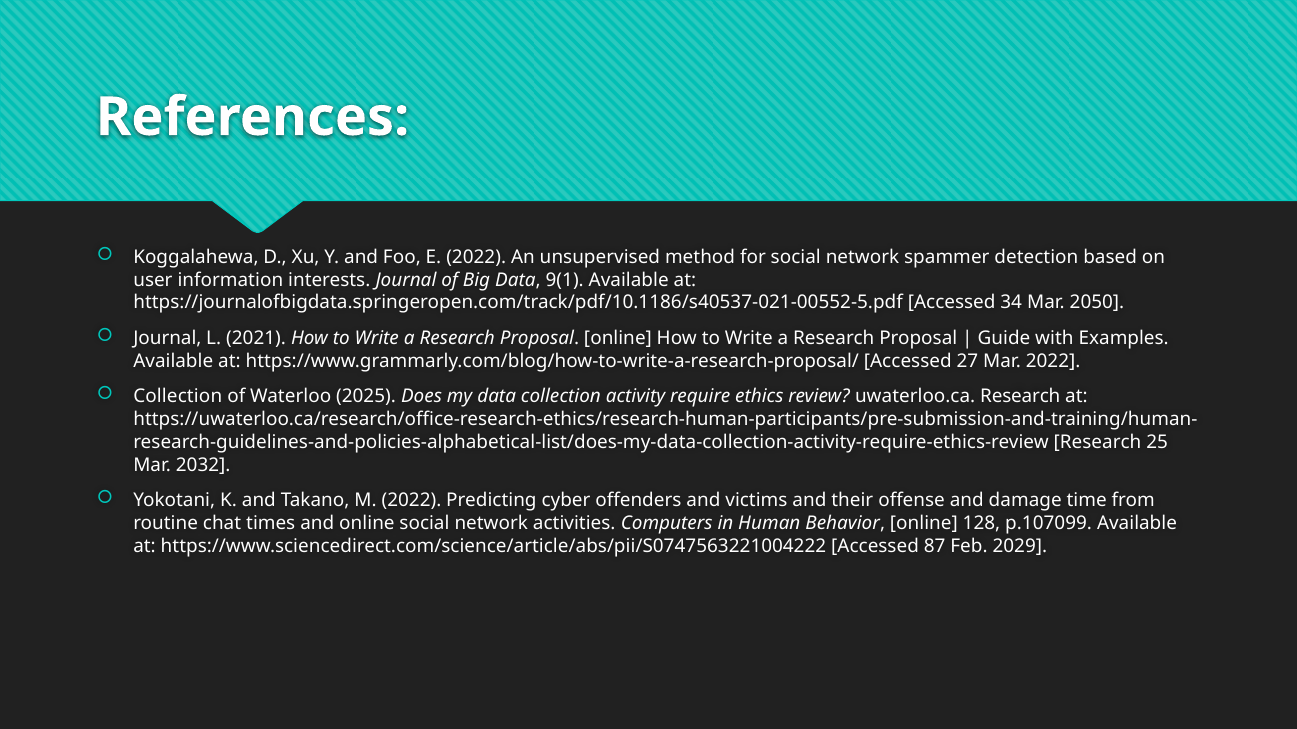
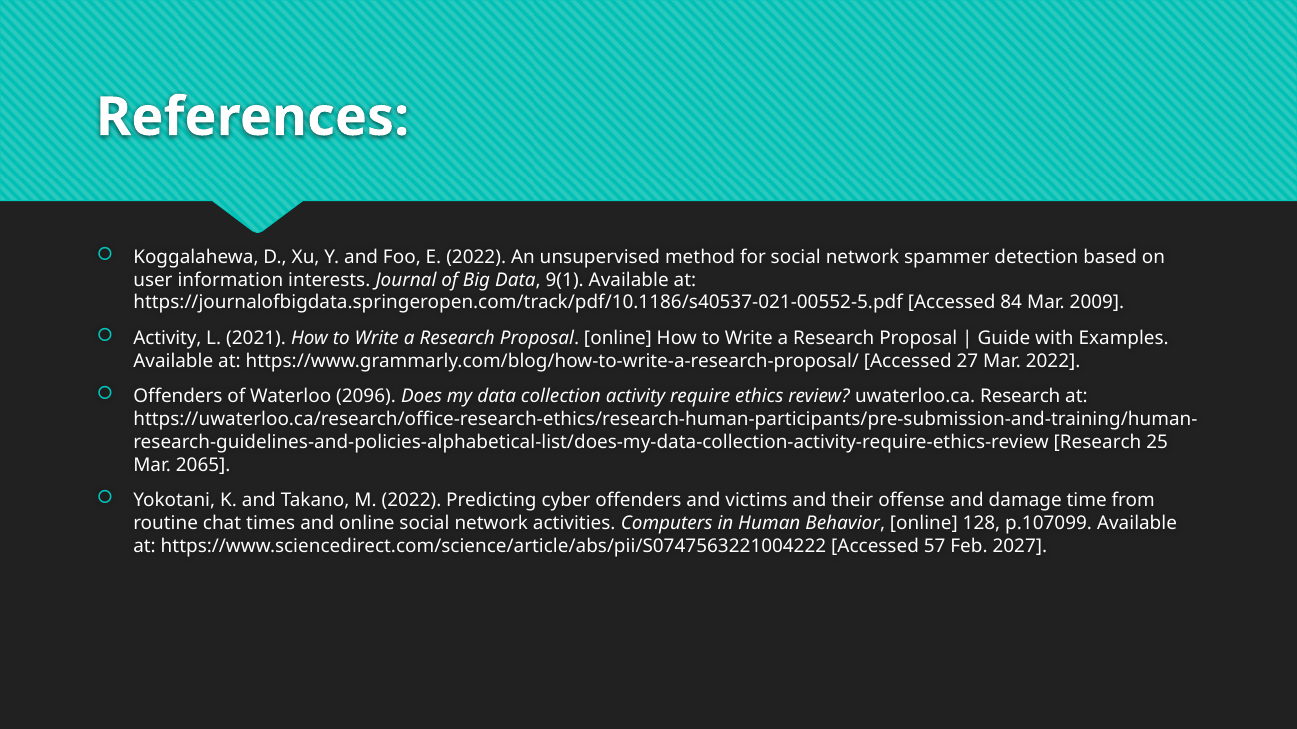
34: 34 -> 84 (1011, 303)
2050: 2050 -> 2009 (1097, 303)
Journal: Journal -> Activity (167, 339)
Collection: Collection -> Offenders (178, 397)
2025: 2025 -> 2096 (366, 397)
2032: 2032 -> 2065 (203, 465)
87: 87 -> 57 (935, 546)
2029: 2029 -> 2027 (1020, 546)
